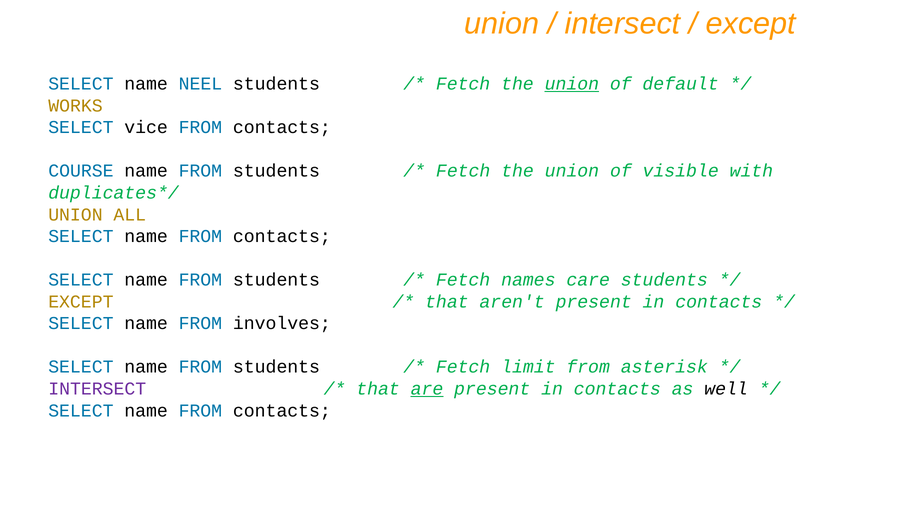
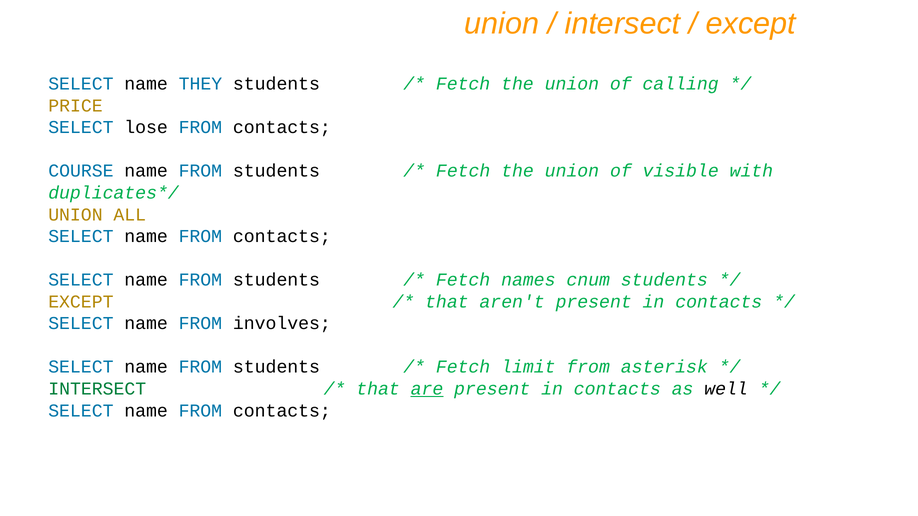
NEEL: NEEL -> THEY (200, 84)
union underline: present -> none (572, 84)
default: default -> calling (681, 84)
WORKS: WORKS -> PRICE (75, 106)
vice: vice -> lose (146, 128)
care: care -> cnum (588, 280)
INTERSECT colour: purple -> green (97, 389)
